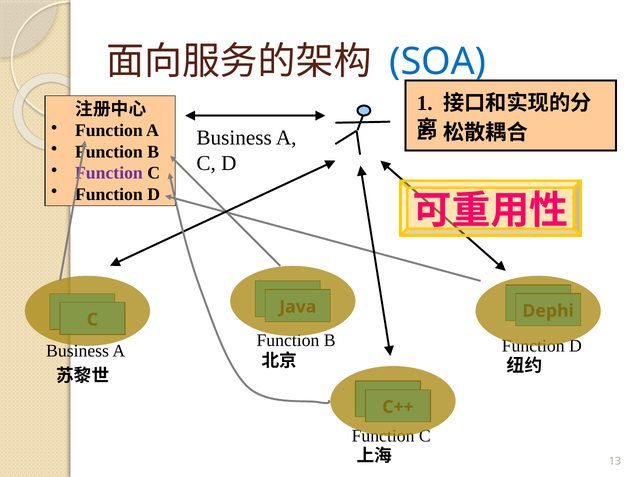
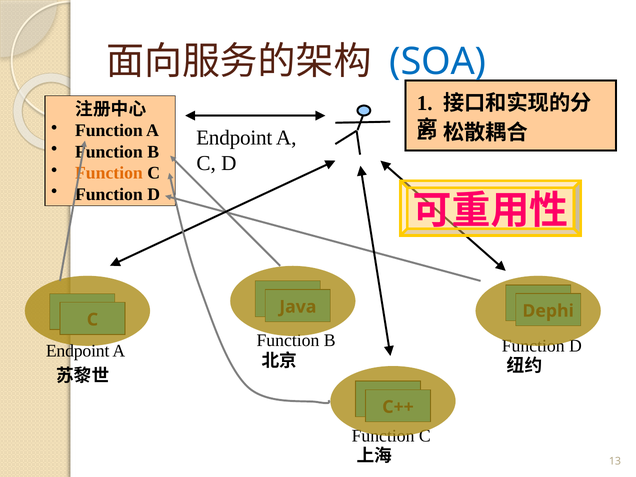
Business: Business -> Endpoint (234, 138)
Function colour: purple -> orange (109, 173)
Business: Business -> Endpoint (78, 351)
